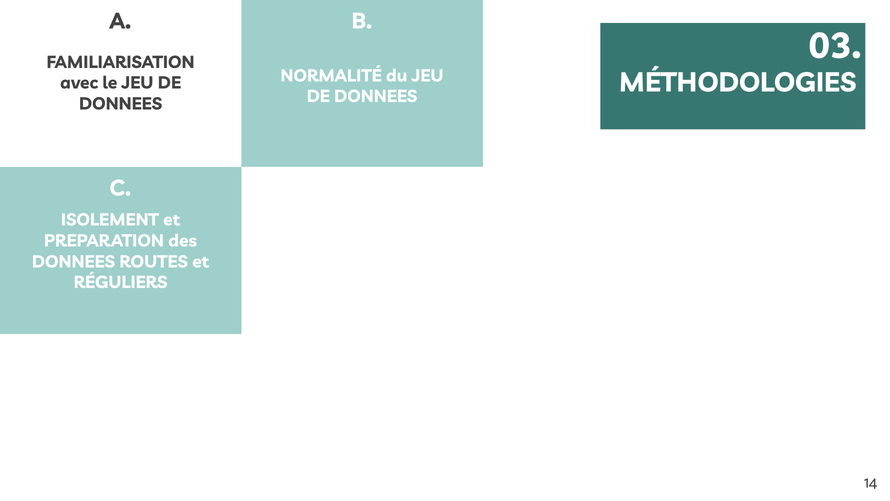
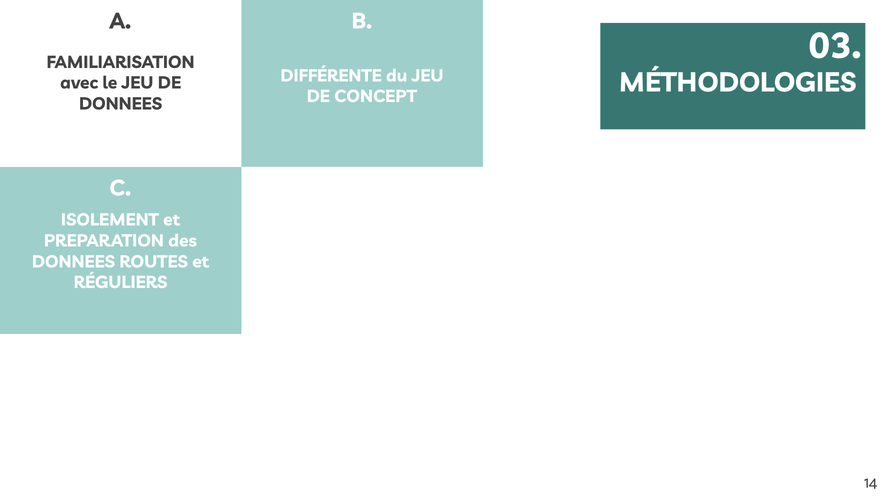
NORMALITÉ: NORMALITÉ -> DIFFÉRENTE (331, 76)
DONNEES: DONNEES -> CONCEPT (376, 97)
